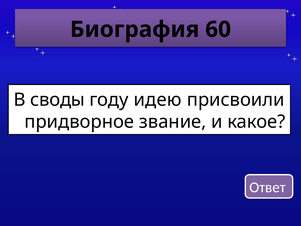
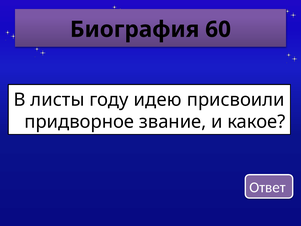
своды: своды -> листы (57, 100)
